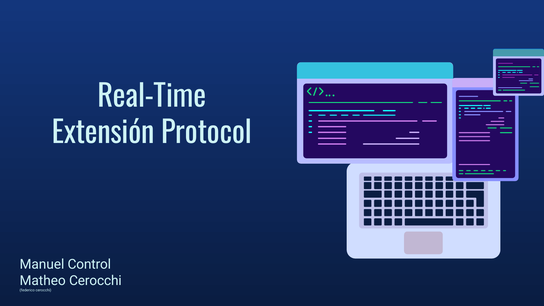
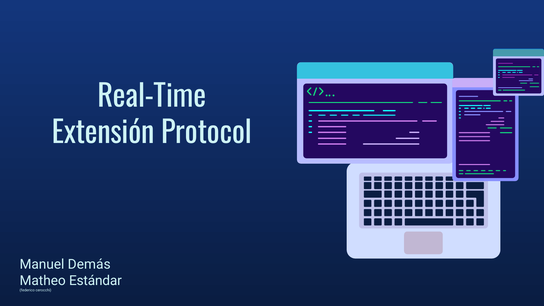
Control: Control -> Demás (89, 264)
Matheo Cerocchi: Cerocchi -> Estándar (95, 281)
